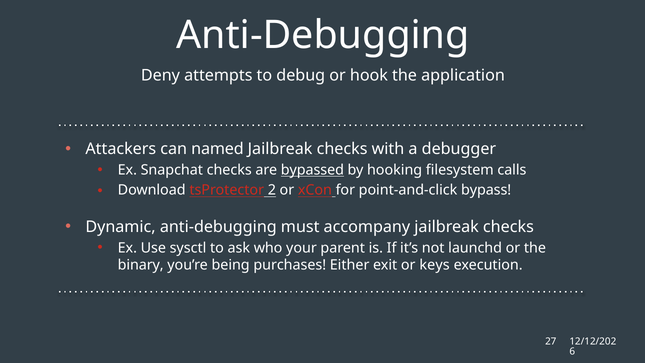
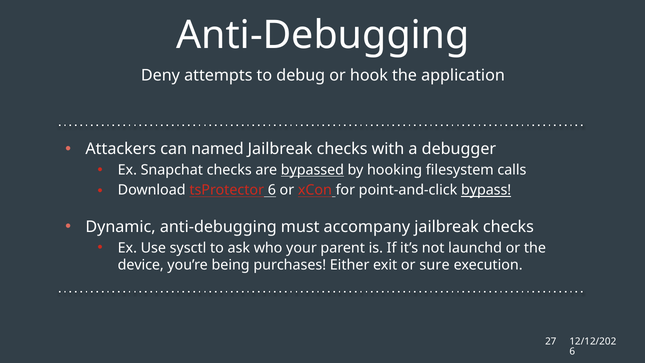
tsProtector 2: 2 -> 6 (272, 190)
bypass underline: none -> present (486, 190)
binary: binary -> device (141, 265)
keys: keys -> sure (435, 265)
